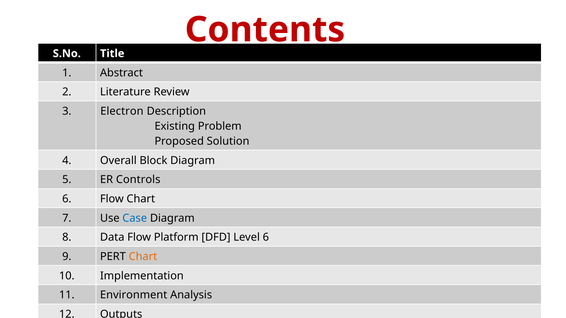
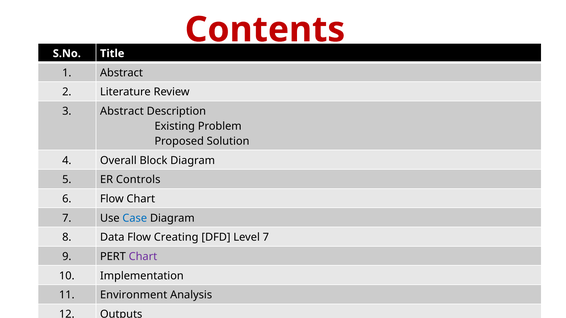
3 Electron: Electron -> Abstract (122, 111)
Platform: Platform -> Creating (176, 238)
Level 6: 6 -> 7 (266, 238)
Chart colour: orange -> purple (143, 257)
